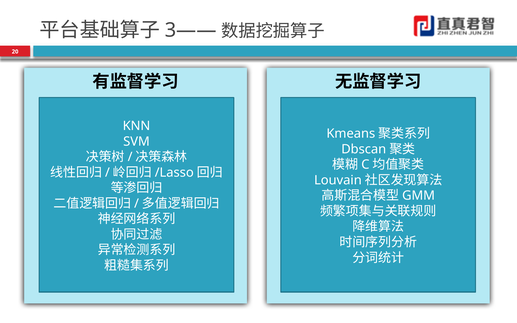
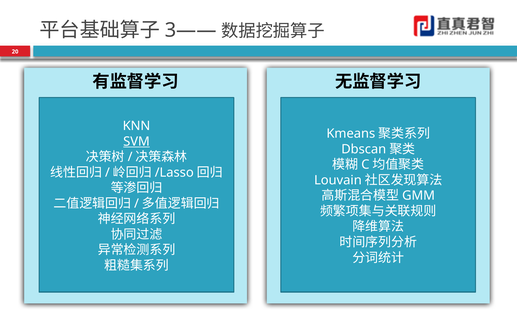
SVM underline: none -> present (137, 142)
